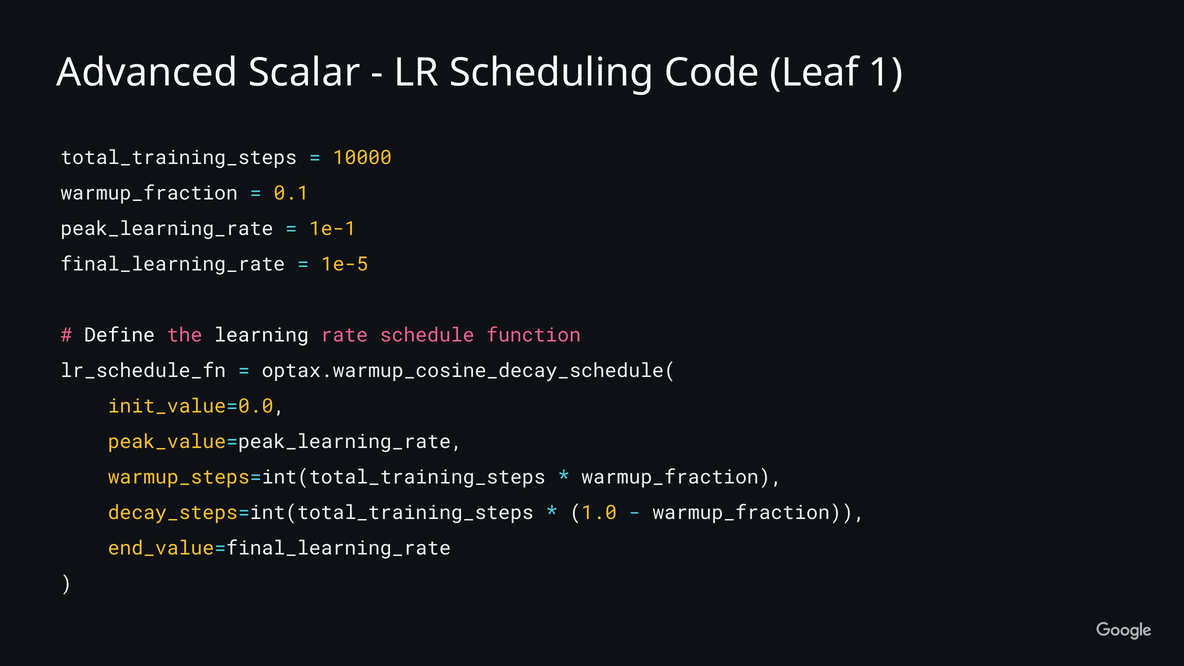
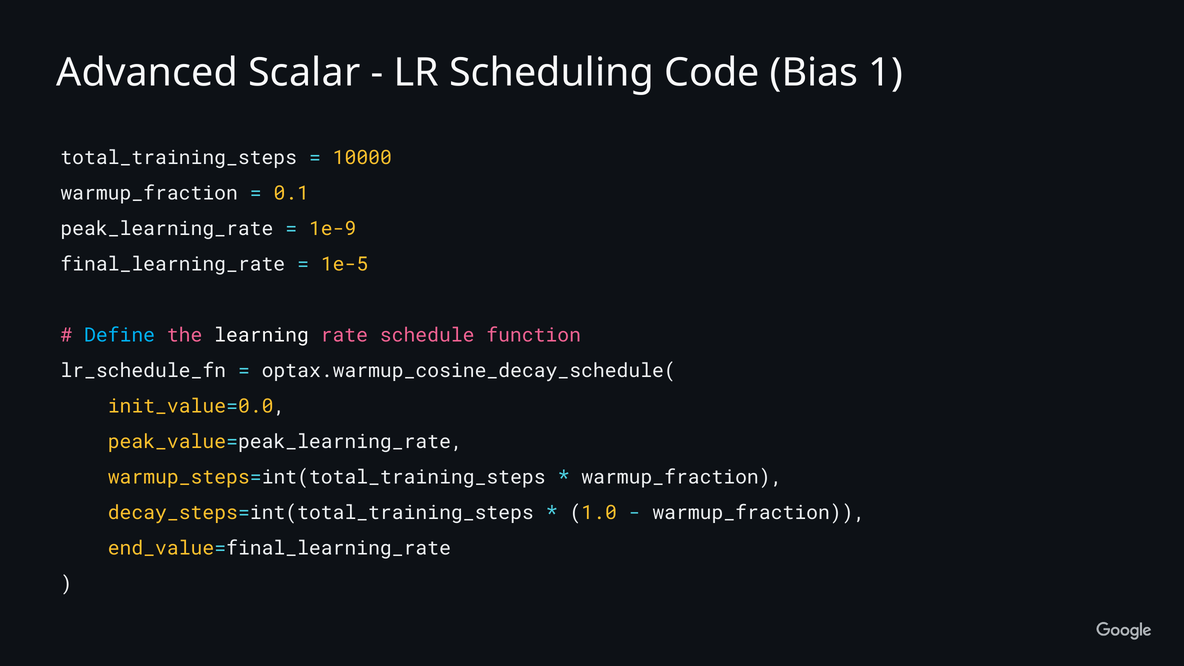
Leaf: Leaf -> Bias (814, 73)
1e-1: 1e-1 -> 1e-9 (333, 229)
Define colour: white -> light blue (120, 335)
